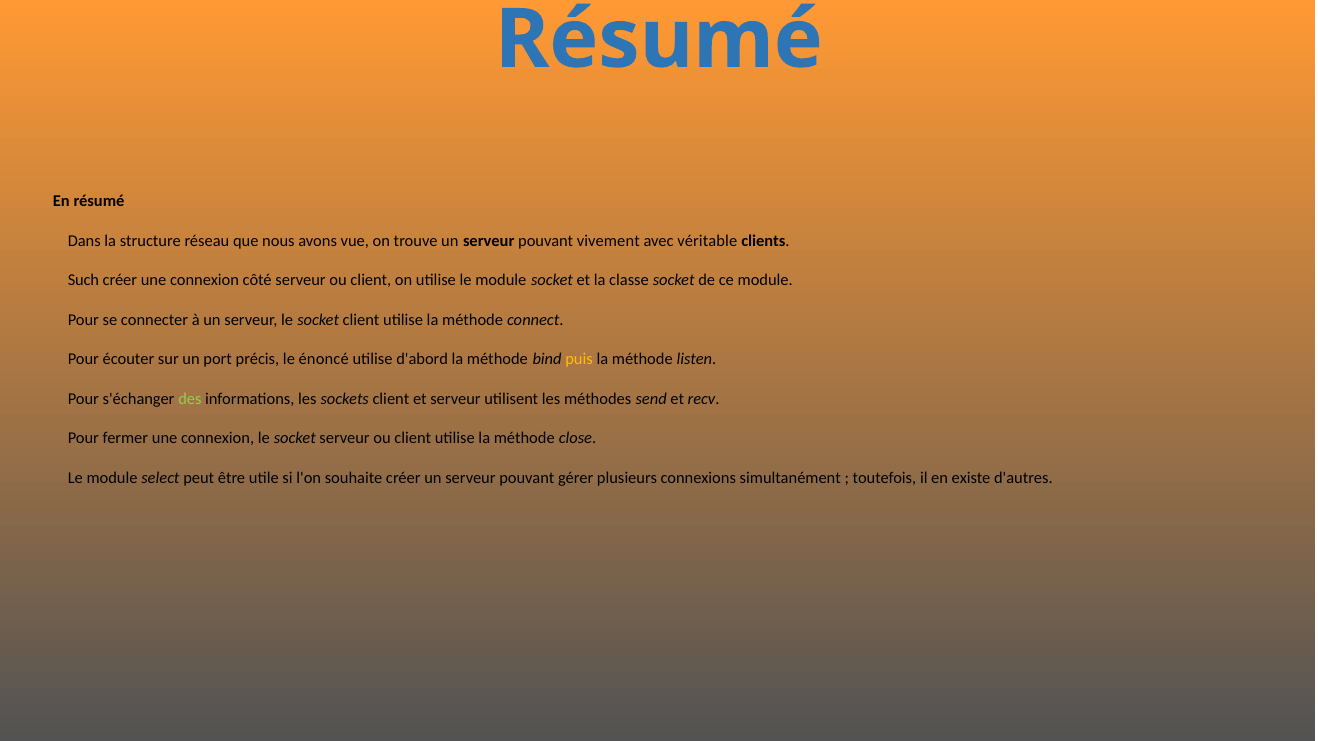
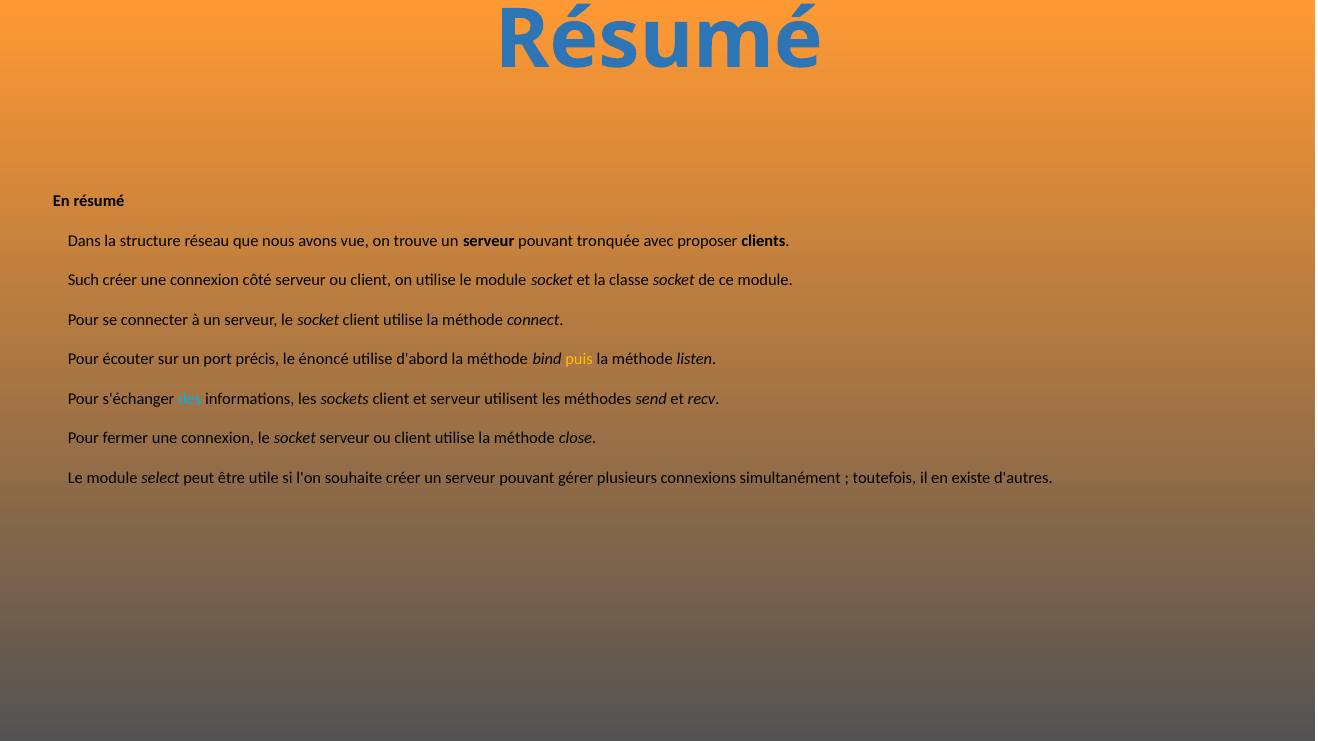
vivement: vivement -> tronquée (608, 241)
véritable: véritable -> proposer (707, 241)
des colour: light green -> light blue (190, 399)
